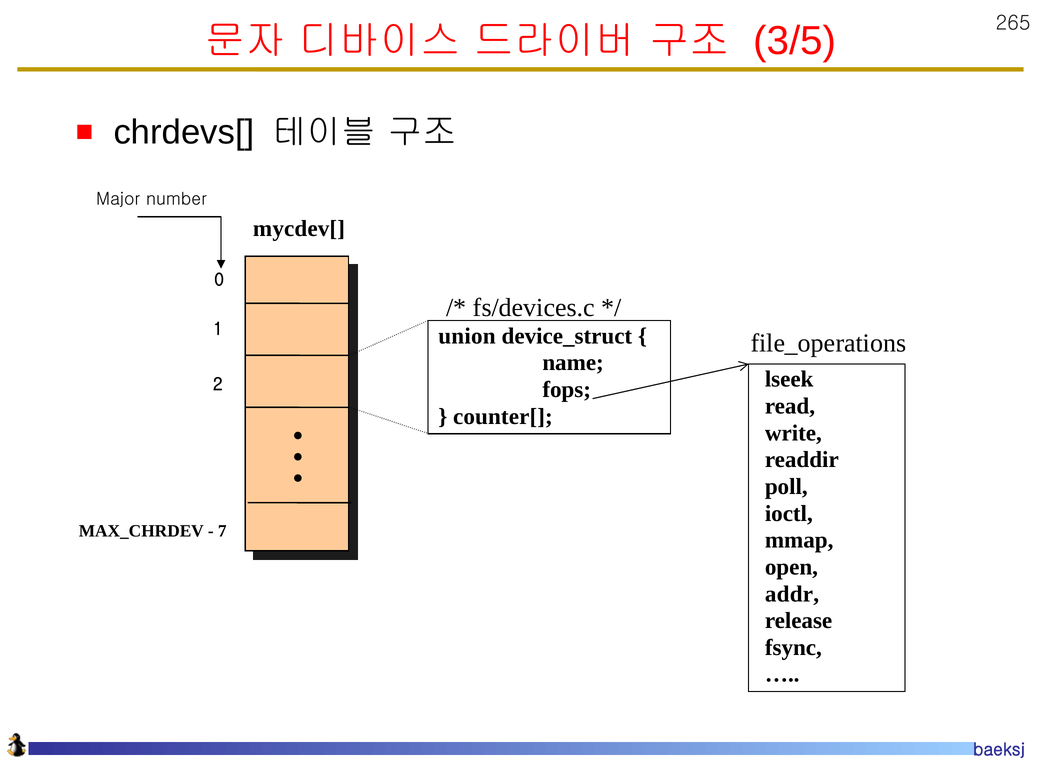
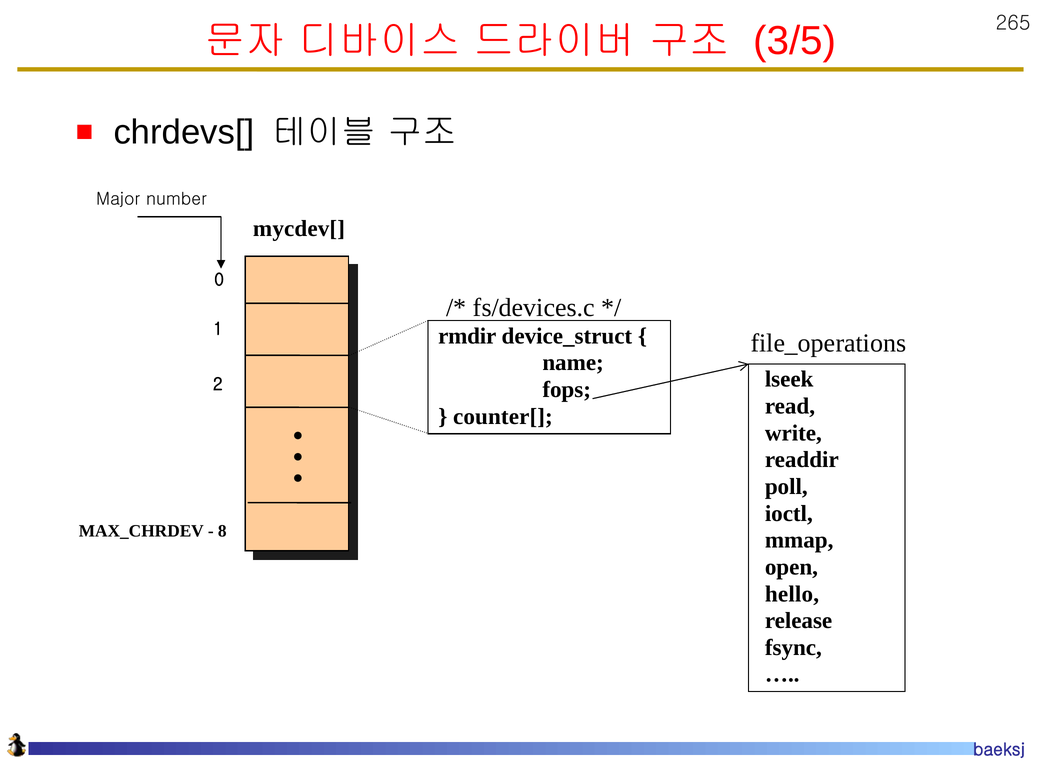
union: union -> rmdir (467, 336)
7: 7 -> 8 (222, 532)
addr: addr -> hello (792, 594)
